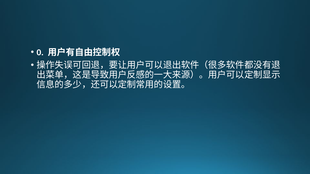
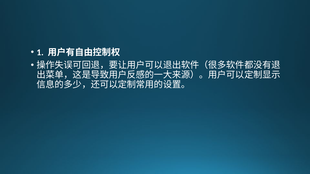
0: 0 -> 1 (40, 52)
